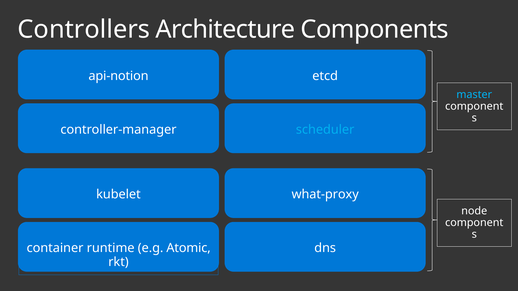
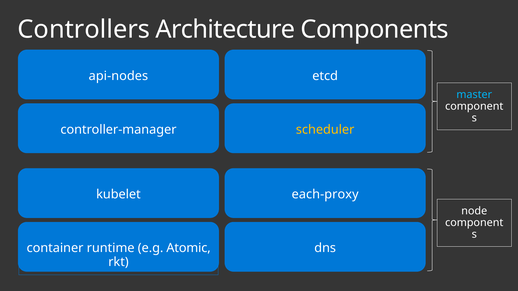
api-notion: api-notion -> api-nodes (118, 76)
scheduler colour: light blue -> yellow (325, 130)
what-proxy: what-proxy -> each-proxy (325, 195)
